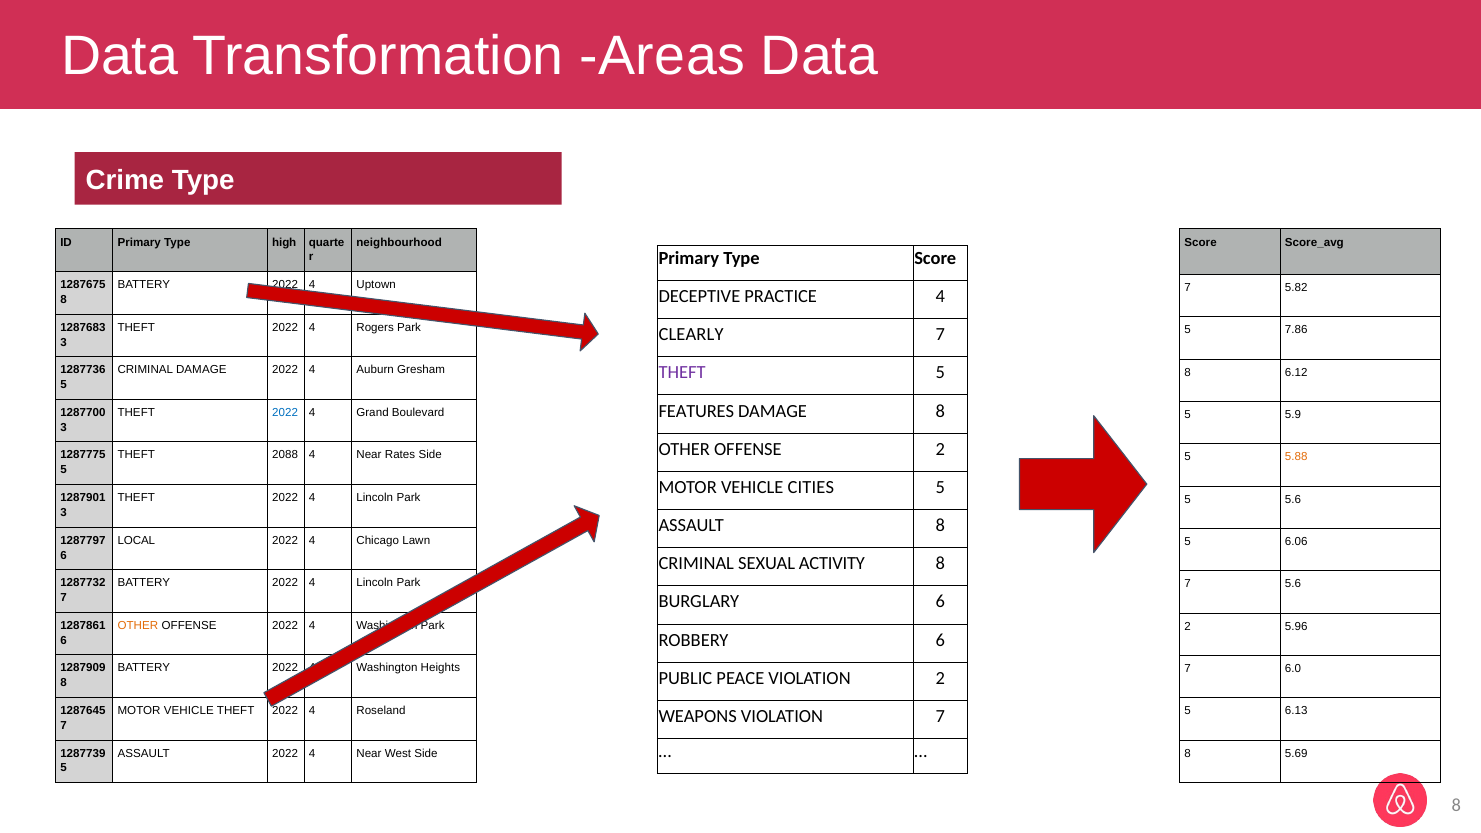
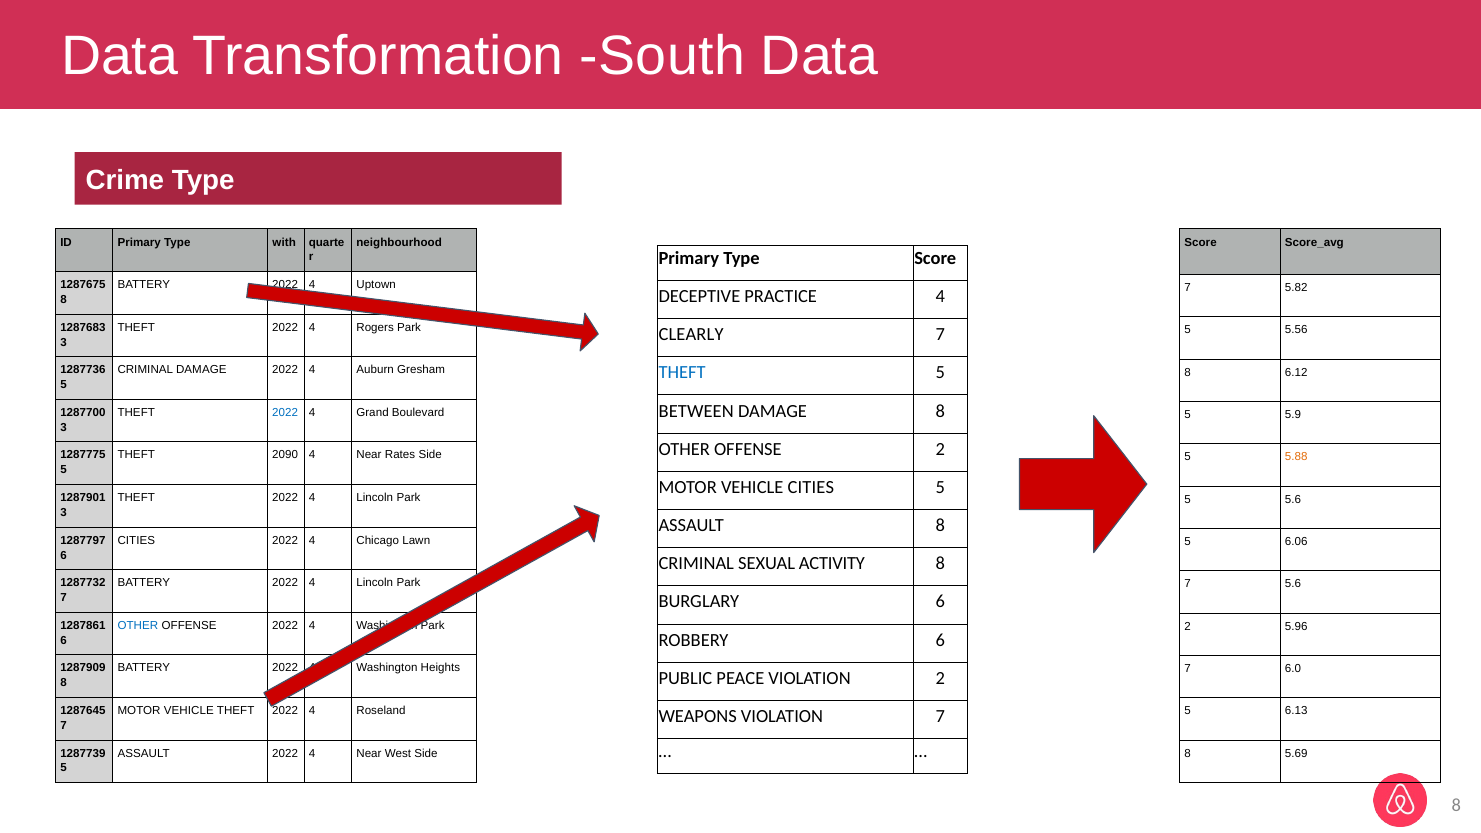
Areas: Areas -> South (662, 56)
high: high -> with (284, 242)
7.86: 7.86 -> 5.56 (1296, 330)
THEFT colour: purple -> blue (682, 373)
FEATURES: FEATURES -> BETWEEN (696, 411)
2088: 2088 -> 2090 (285, 455)
LOCAL: LOCAL -> CITIES (136, 540)
OTHER colour: orange -> blue (138, 626)
